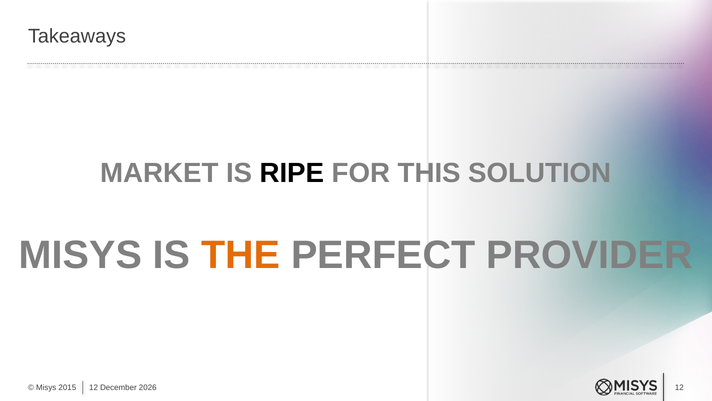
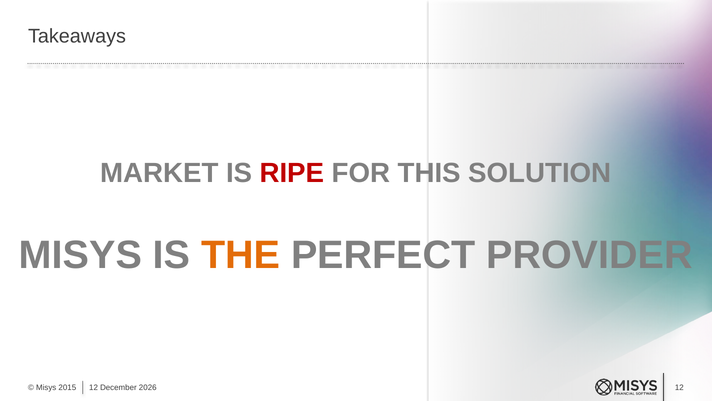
RIPE colour: black -> red (292, 173)
